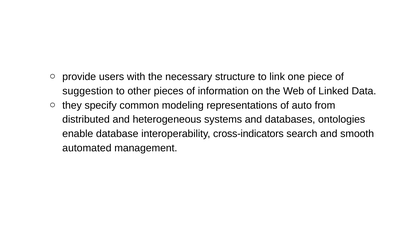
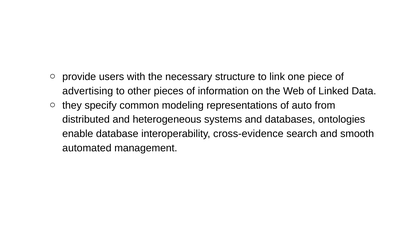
suggestion: suggestion -> advertising (88, 91)
cross-indicators: cross-indicators -> cross-evidence (248, 134)
